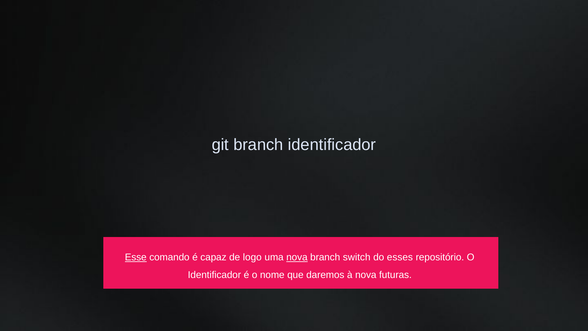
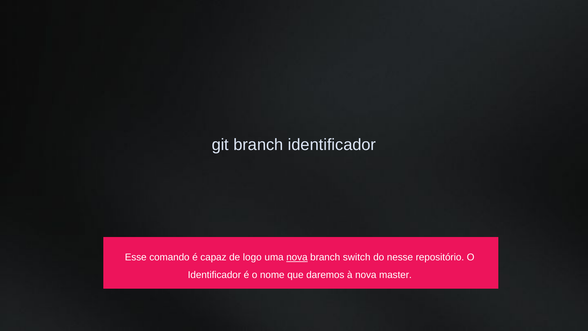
Esse underline: present -> none (136, 257)
esses: esses -> nesse (400, 257)
futuras: futuras -> master (395, 275)
